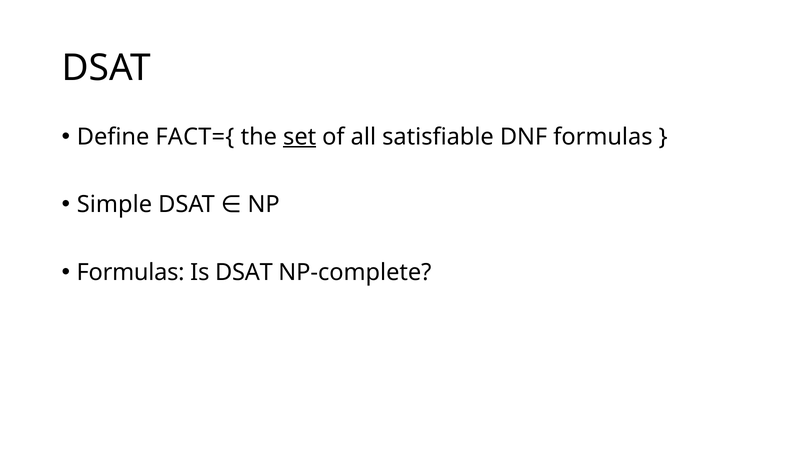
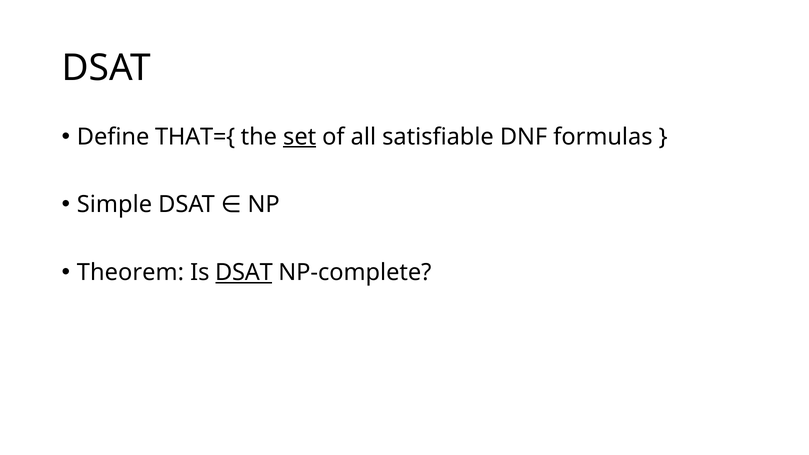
FACT={: FACT={ -> THAT={ (195, 137)
Formulas: Formulas -> Theorem (130, 272)
DSAT underline: none -> present (244, 272)
